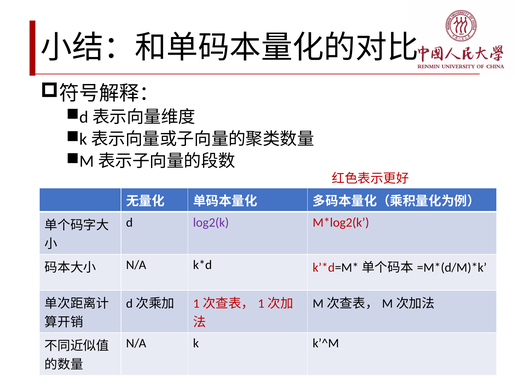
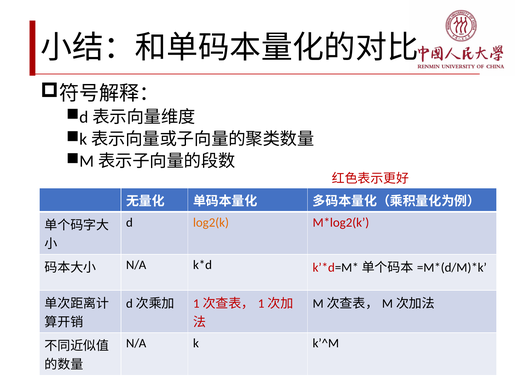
log2(k colour: purple -> orange (211, 223)
